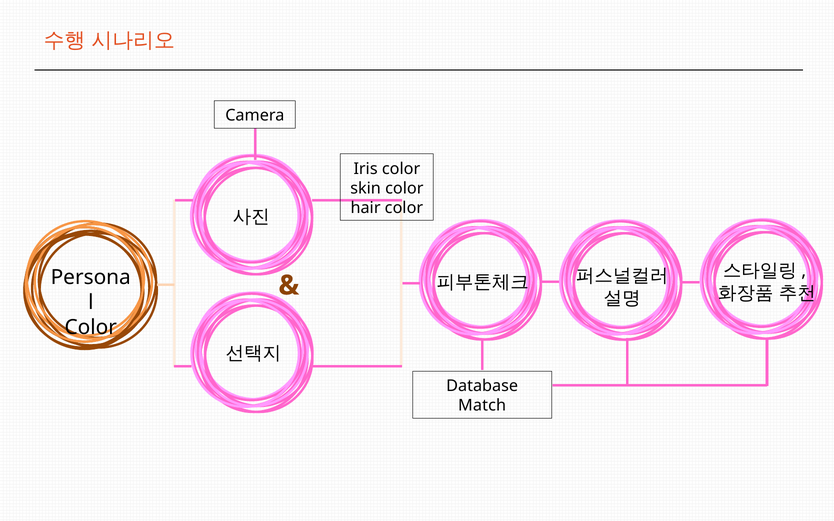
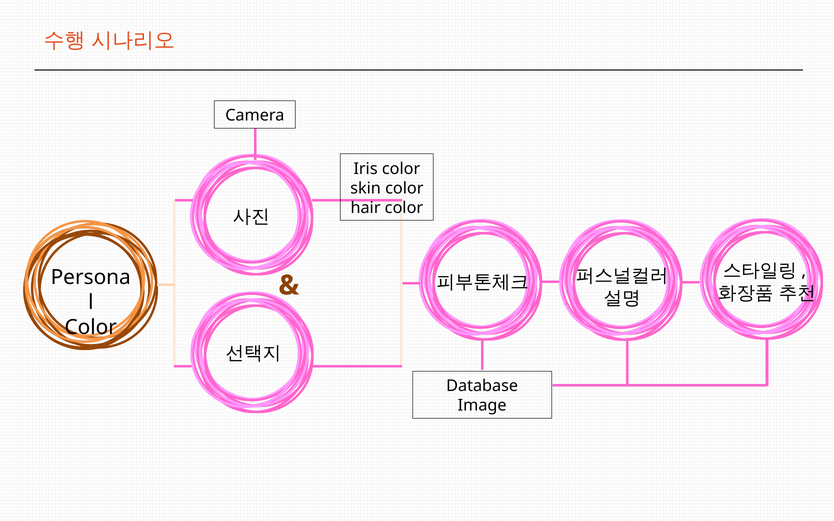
Match: Match -> Image (482, 406)
